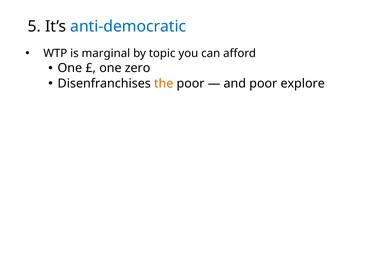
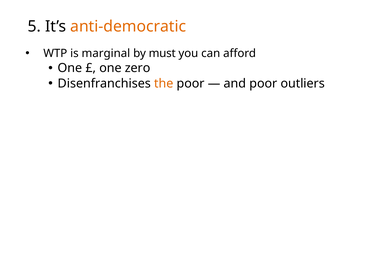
anti-democratic colour: blue -> orange (128, 26)
topic: topic -> must (162, 53)
explore: explore -> outliers (303, 83)
